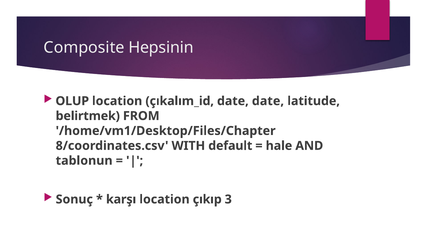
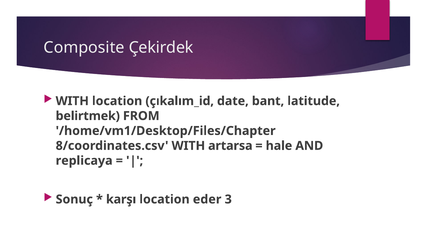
Hepsinin: Hepsinin -> Çekirdek (161, 48)
OLUP: OLUP -> WITH (72, 101)
date date: date -> bant (268, 101)
default: default -> artarsa (230, 146)
tablonun: tablonun -> replicaya (84, 161)
çıkıp: çıkıp -> eder (207, 199)
